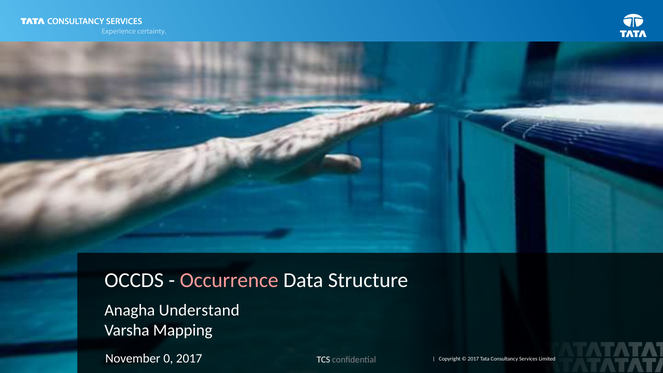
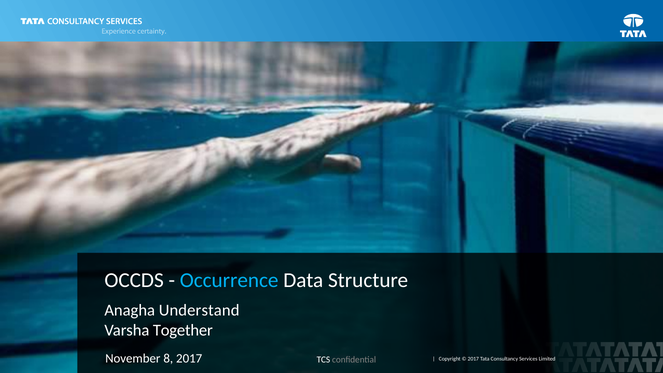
Occurrence colour: pink -> light blue (229, 280)
Mapping: Mapping -> Together (183, 330)
0: 0 -> 8 (168, 358)
